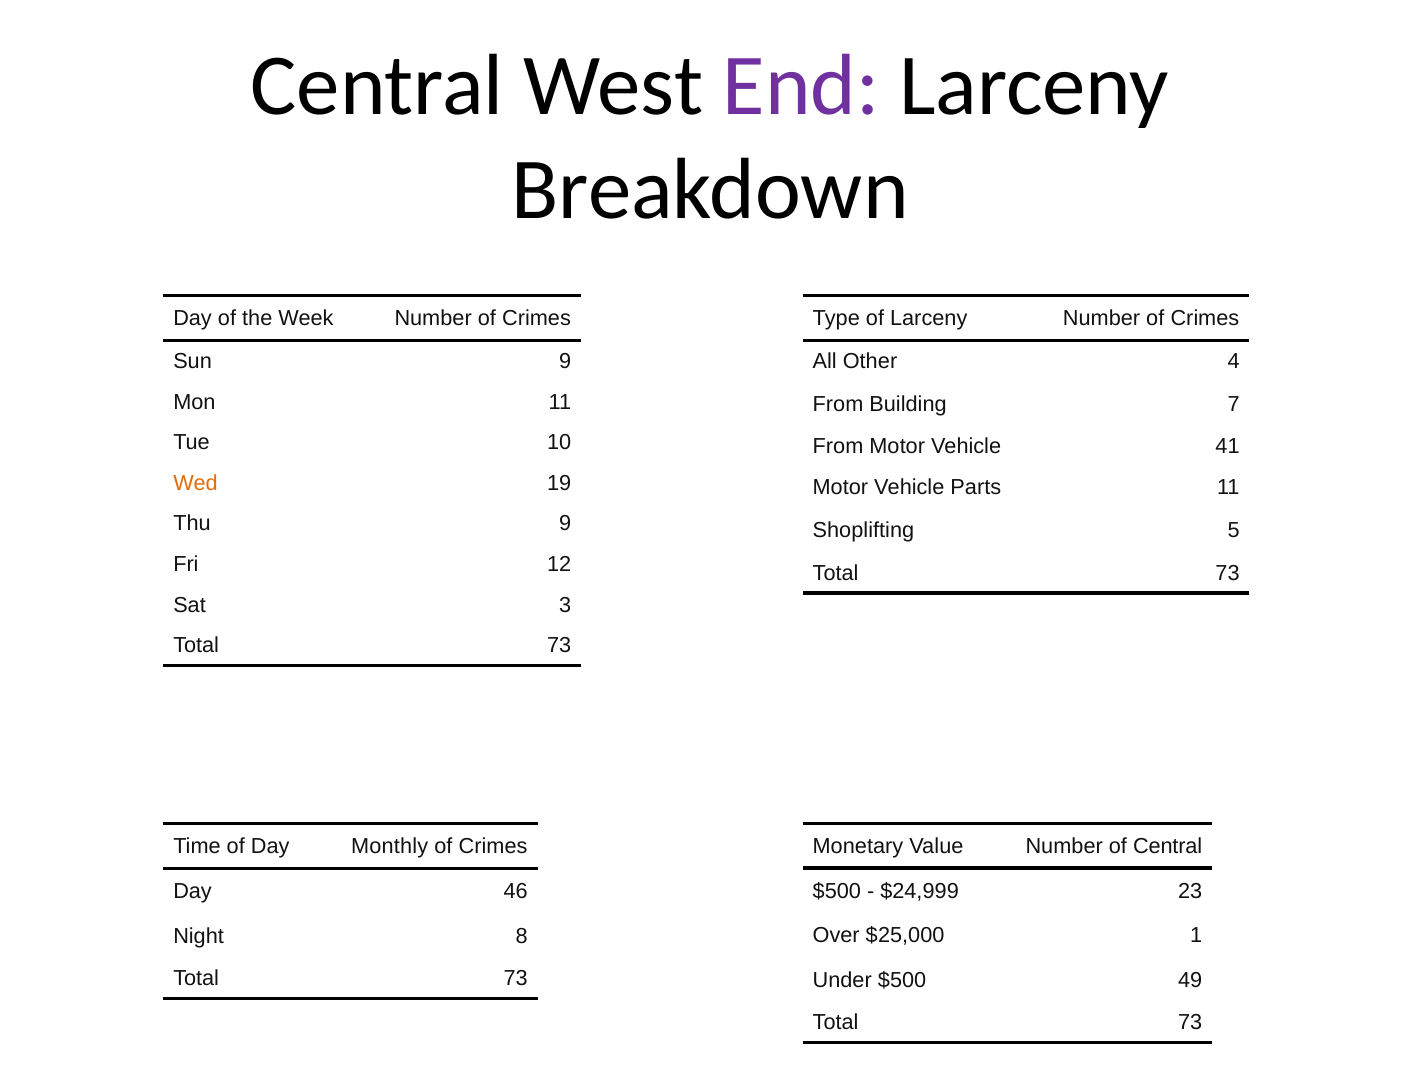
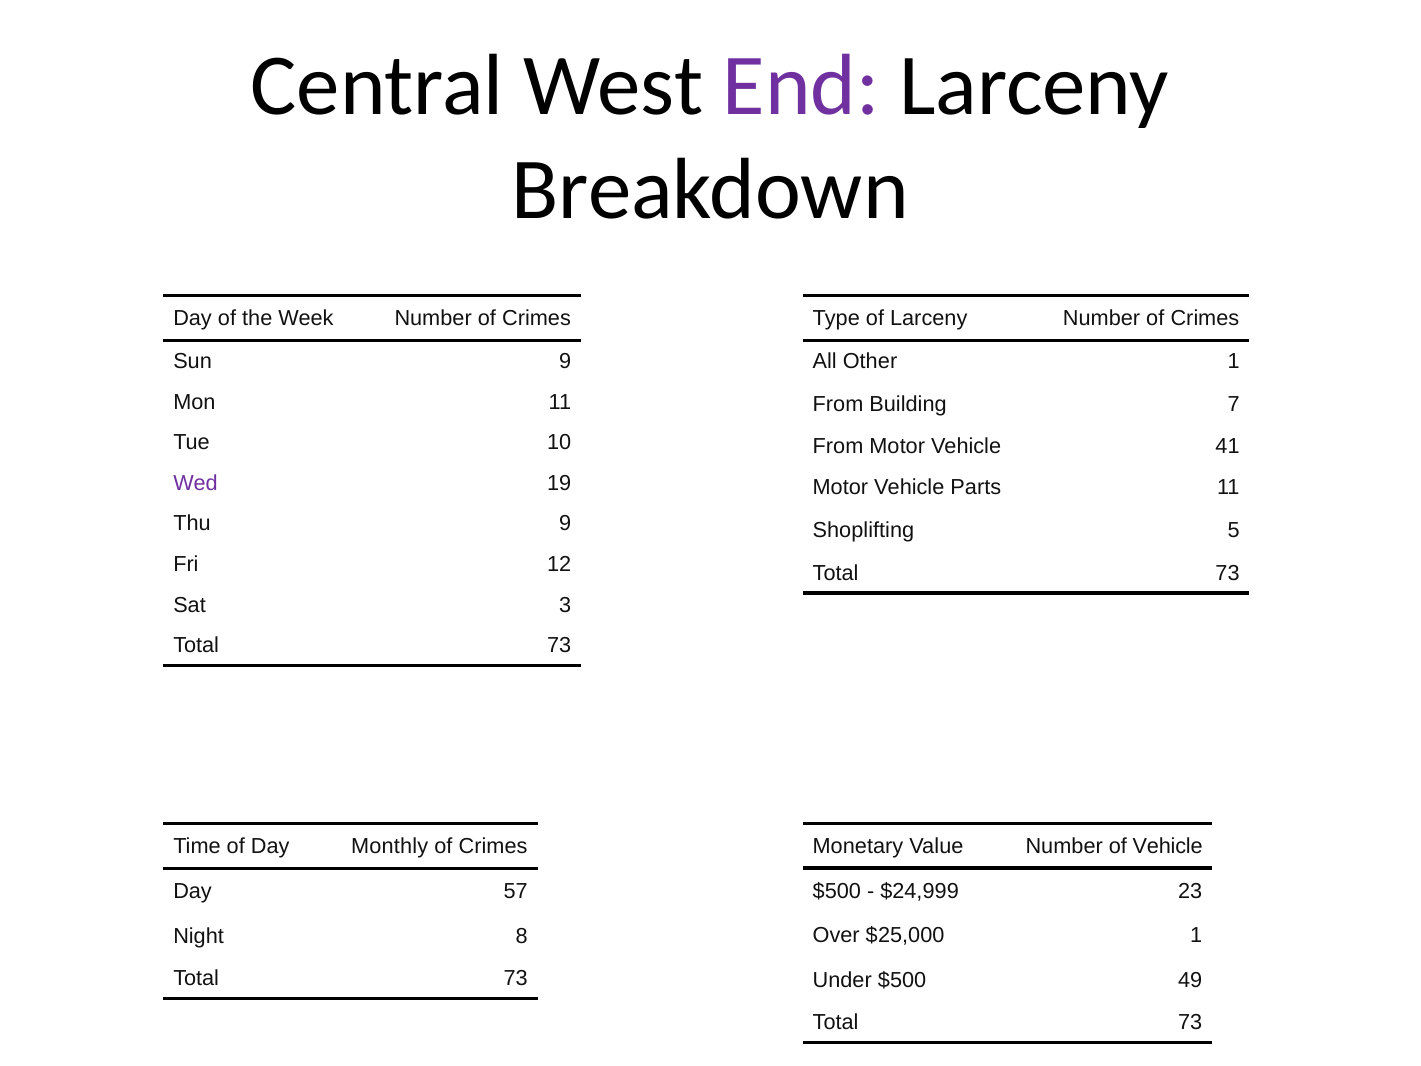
Other 4: 4 -> 1 (1234, 361)
Wed colour: orange -> purple (195, 483)
of Central: Central -> Vehicle (1168, 846)
46: 46 -> 57 (516, 891)
